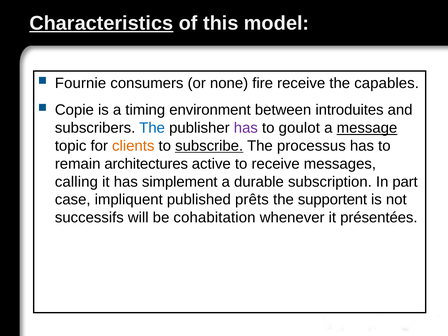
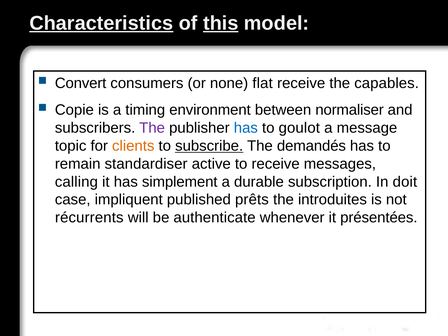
this underline: none -> present (221, 23)
Fournie: Fournie -> Convert (81, 83)
fire: fire -> flat (263, 83)
introduites: introduites -> normaliser (350, 110)
The colour: blue -> purple (152, 128)
has colour: purple -> blue (246, 128)
message underline: present -> none (367, 128)
processus: processus -> demandés (311, 146)
architectures: architectures -> standardiser (146, 164)
part: part -> doit (405, 182)
supportent: supportent -> introduites (332, 200)
successifs: successifs -> récurrents (89, 218)
cohabitation: cohabitation -> authenticate (215, 218)
